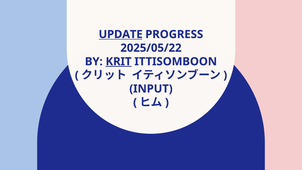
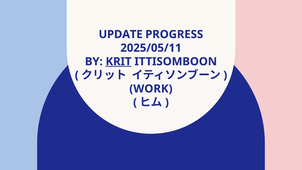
UPDATE underline: present -> none (121, 34)
2025/05/22: 2025/05/22 -> 2025/05/11 (151, 48)
INPUT: INPUT -> WORK (151, 89)
